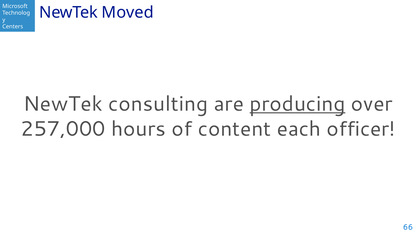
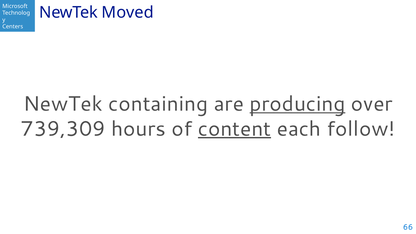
consulting: consulting -> containing (158, 104)
257,000: 257,000 -> 739,309 (63, 129)
content underline: none -> present (235, 129)
officer: officer -> follow (361, 129)
